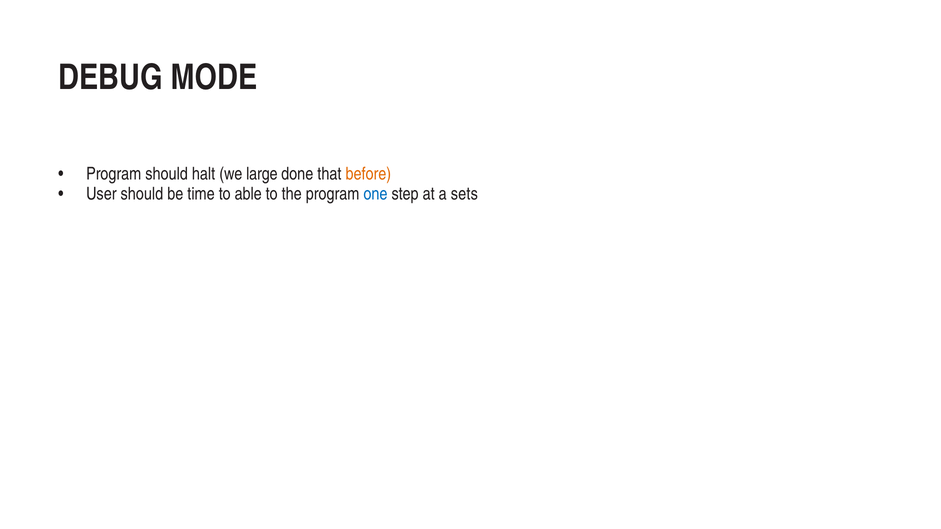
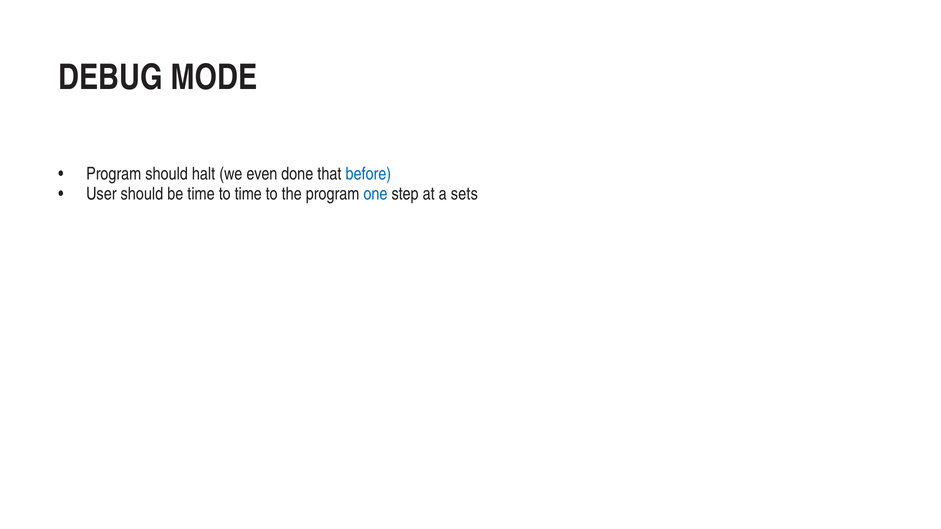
large: large -> even (262, 174)
before colour: orange -> blue (368, 174)
to able: able -> time (248, 194)
